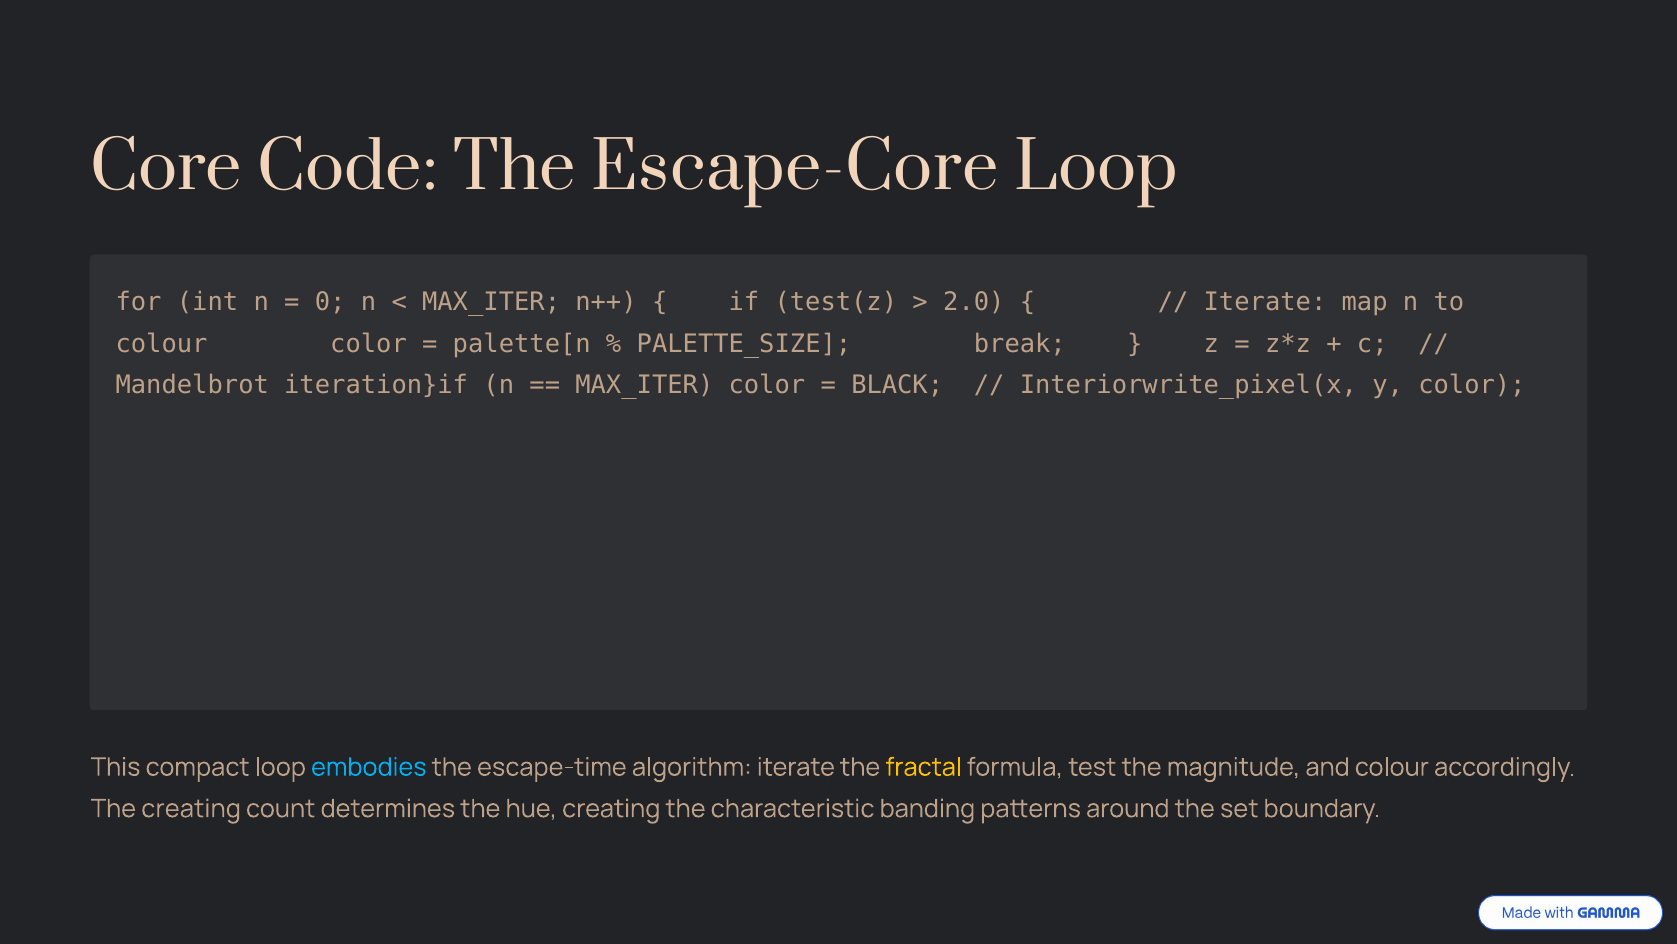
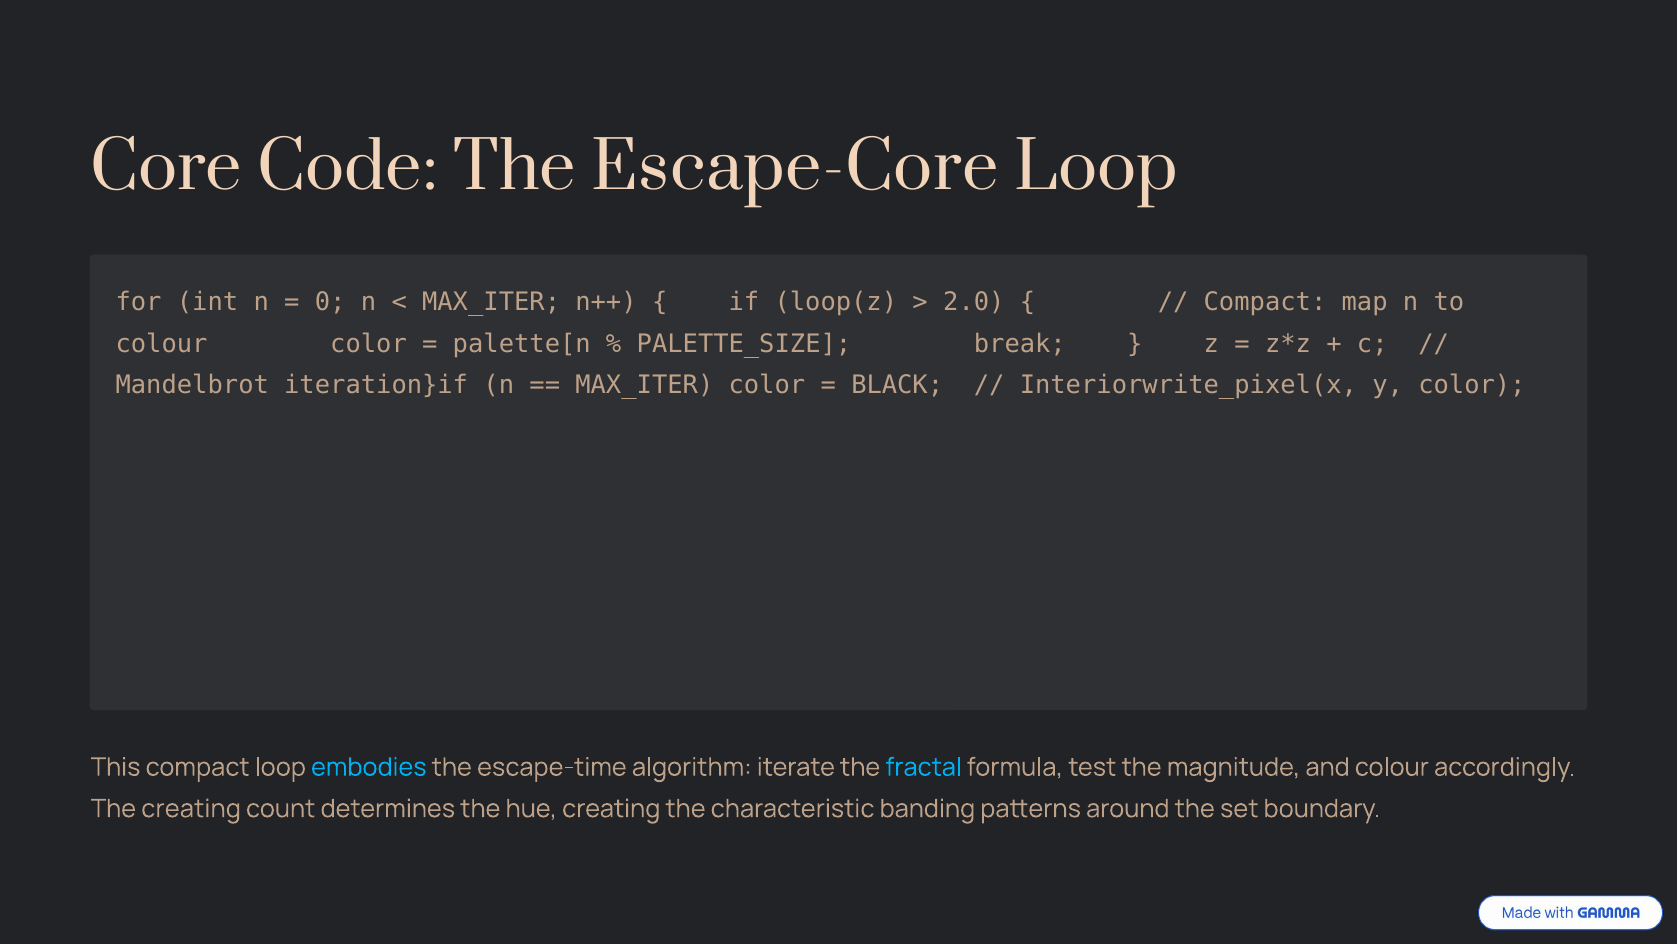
test(z: test(z -> loop(z (836, 302)
Iterate: Iterate -> Compact (1265, 302)
fractal colour: yellow -> light blue (924, 767)
